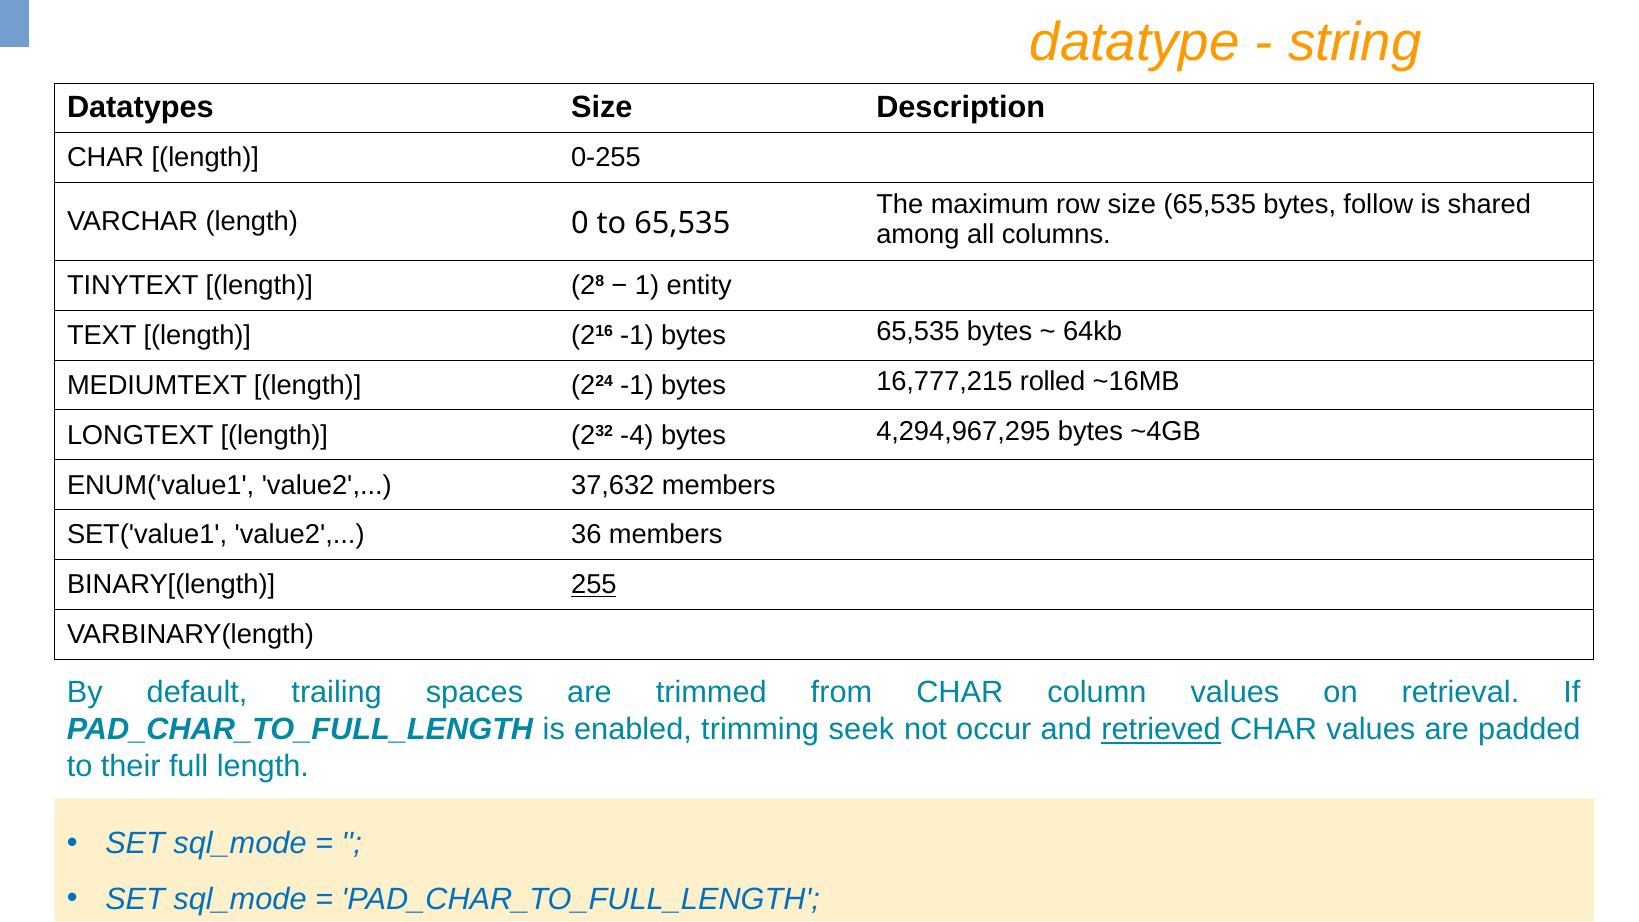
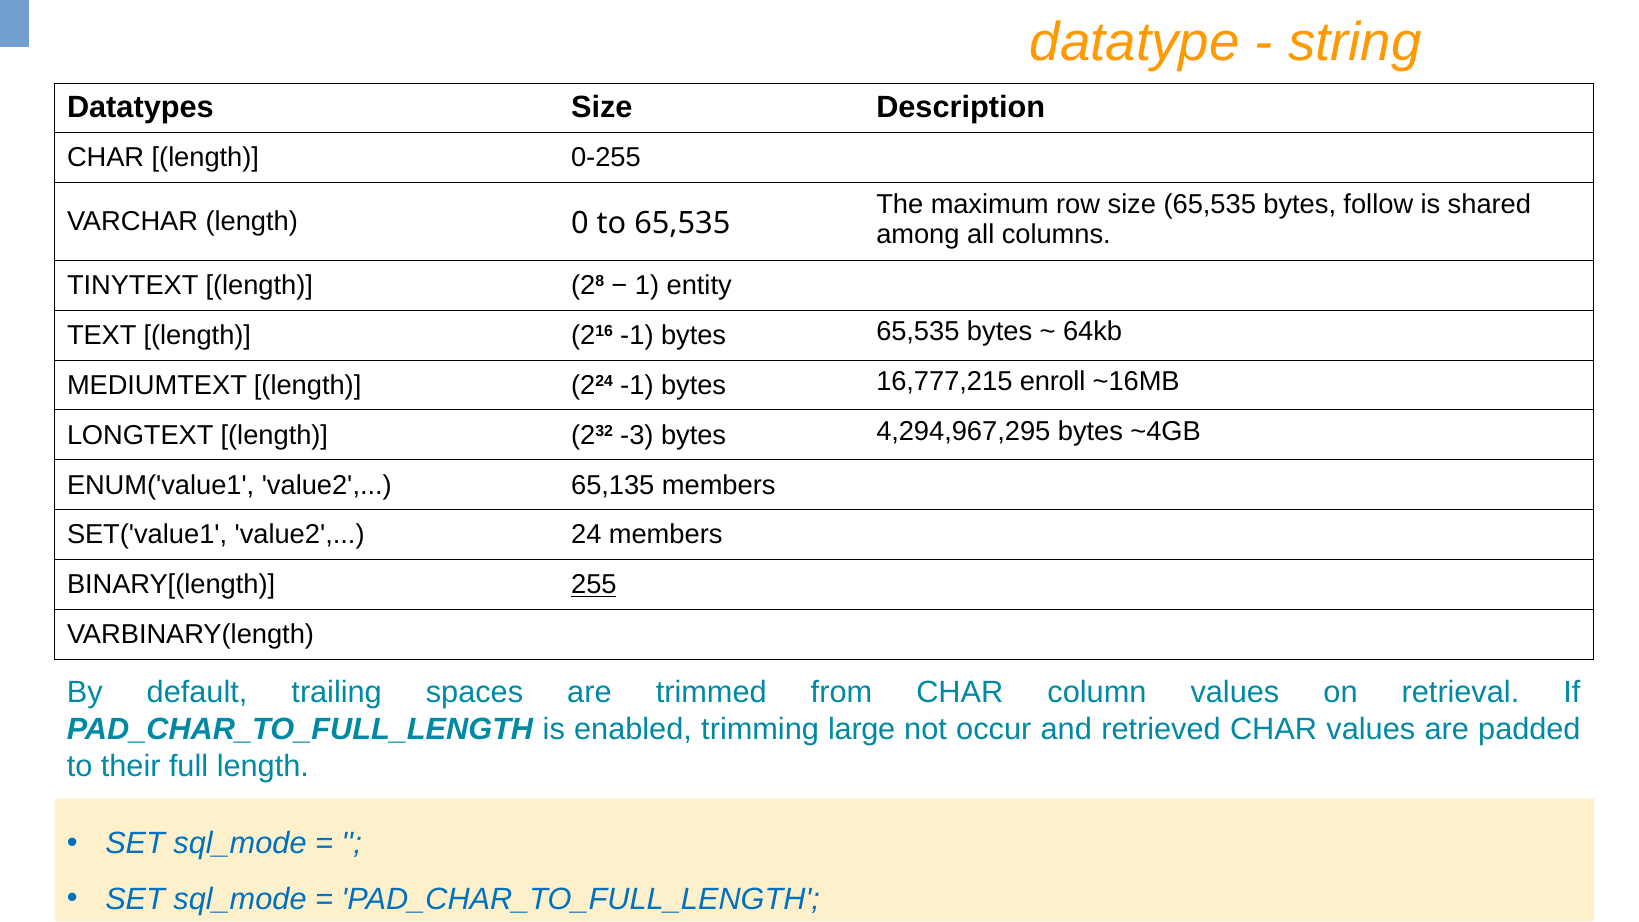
rolled: rolled -> enroll (1053, 382)
-4: -4 -> -3 (637, 435)
37,632: 37,632 -> 65,135 (613, 485)
36: 36 -> 24 (586, 535)
seek: seek -> large (862, 729)
retrieved underline: present -> none (1161, 729)
